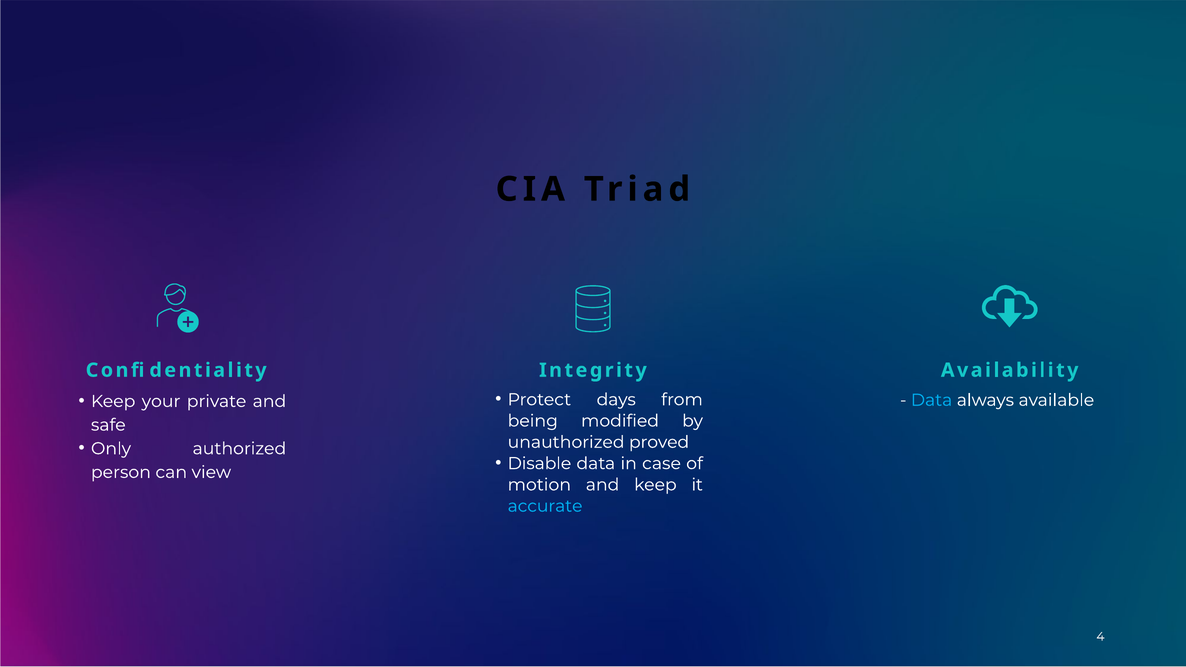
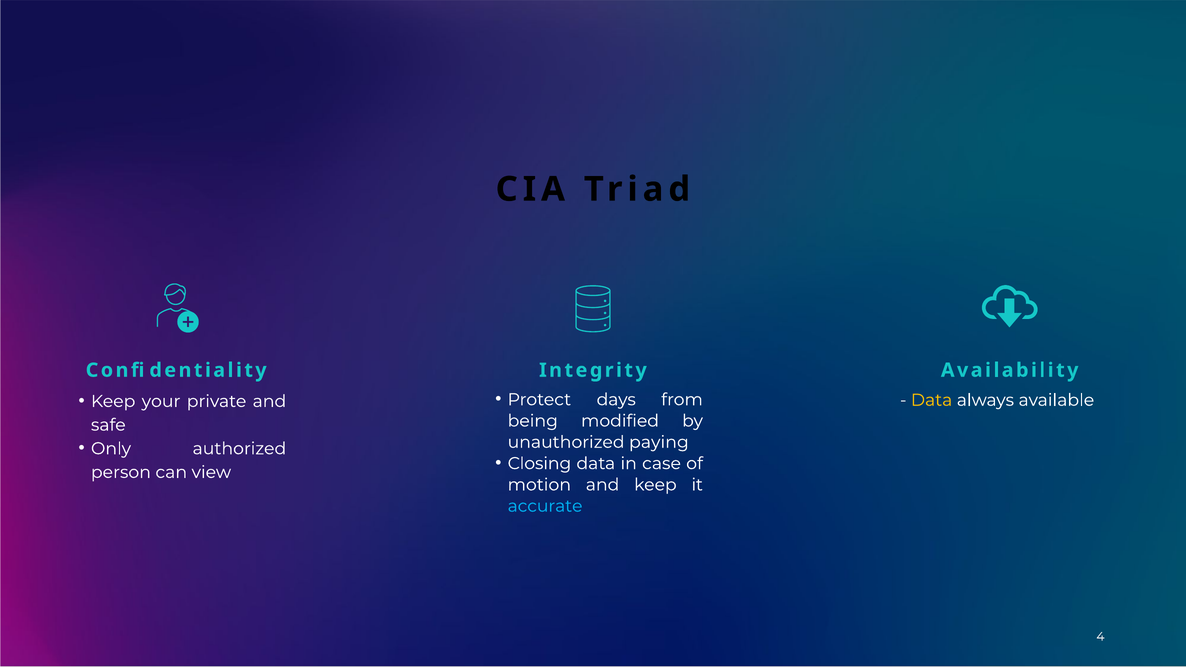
Data colour: light blue -> yellow (932, 400)
proved: proved -> paying (659, 442)
Disable: Disable -> Closing (539, 464)
